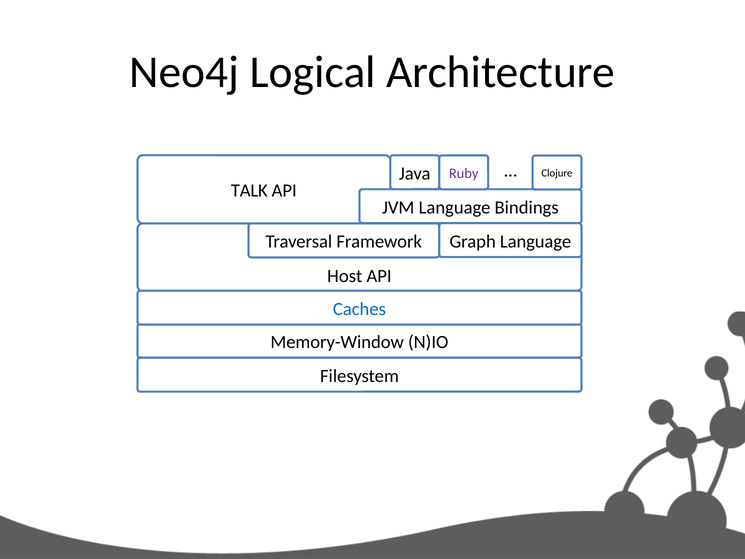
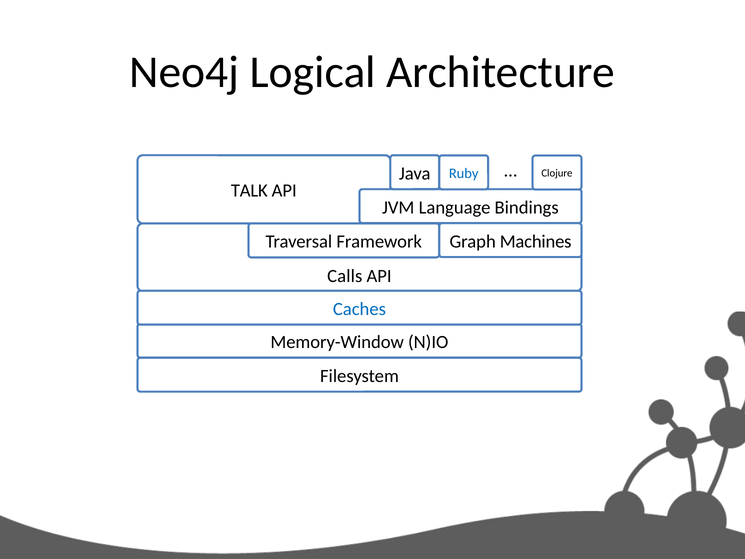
Ruby colour: purple -> blue (464, 173)
Graph Language: Language -> Machines (536, 241)
Host: Host -> Calls (345, 276)
